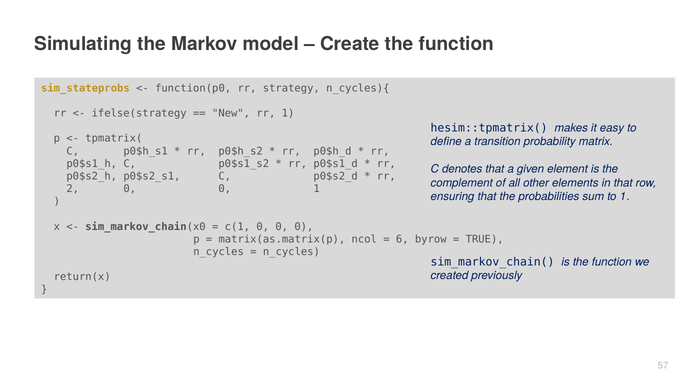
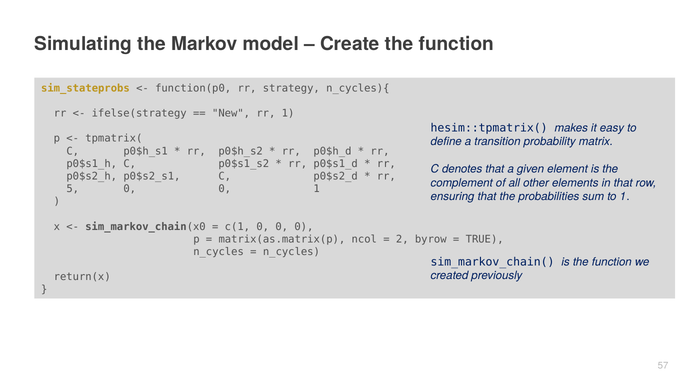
2: 2 -> 5 (73, 189)
6: 6 -> 2 (402, 239)
